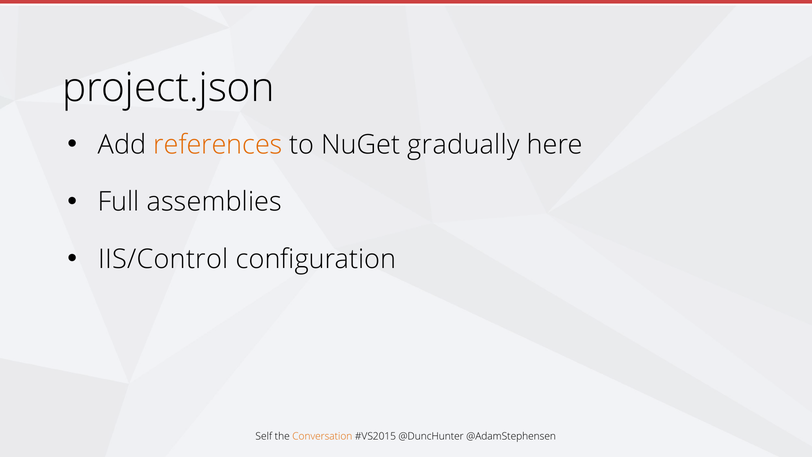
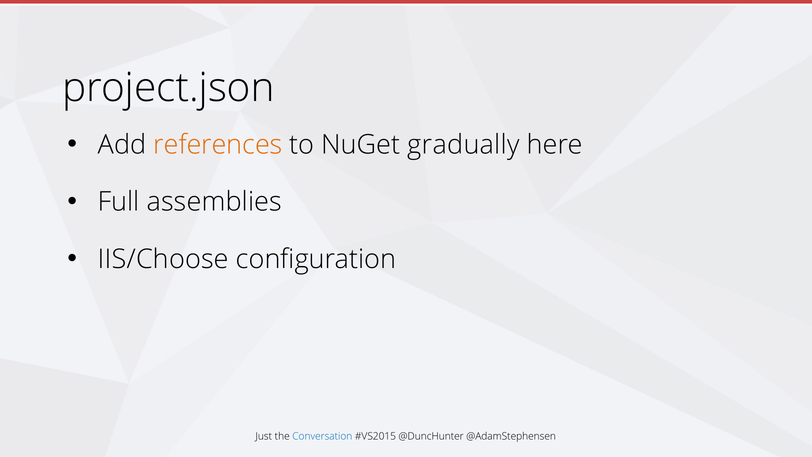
IIS/Control: IIS/Control -> IIS/Choose (163, 259)
Self: Self -> Just (264, 436)
Conversation colour: orange -> blue (322, 436)
